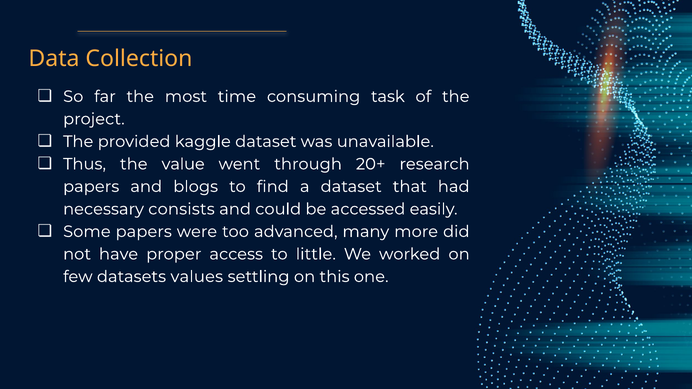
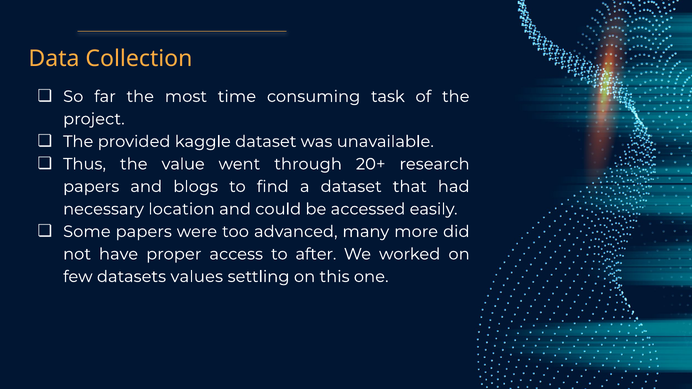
consists: consists -> location (181, 209)
little: little -> after (316, 254)
